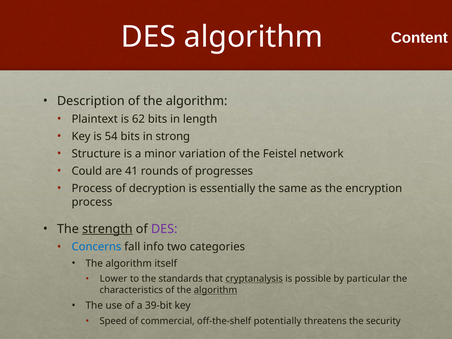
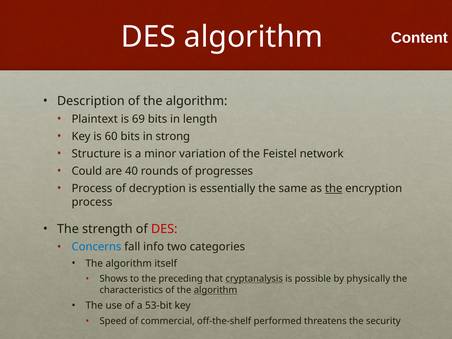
62: 62 -> 69 (138, 119)
54: 54 -> 60 (111, 136)
41: 41 -> 40 (131, 171)
the underline: none -> present (334, 188)
strength underline: present -> none (107, 229)
DES colour: purple -> red (164, 229)
Lower: Lower -> Shows (114, 279)
standards: standards -> preceding (181, 279)
particular: particular -> physically (368, 279)
39-bit: 39-bit -> 53-bit (159, 306)
potentially: potentially -> performed (278, 321)
